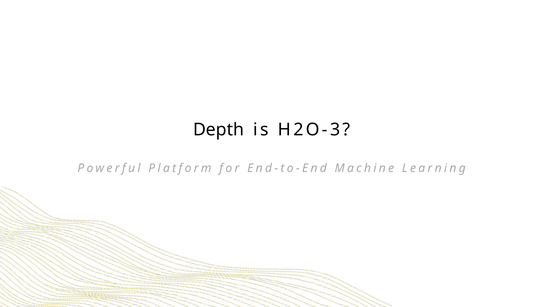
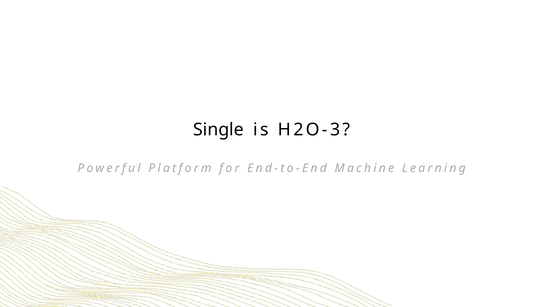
Depth: Depth -> Single (218, 130)
